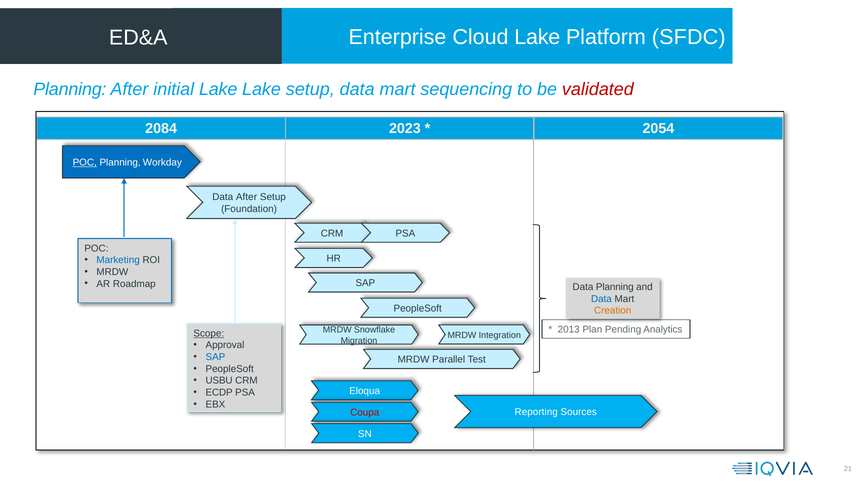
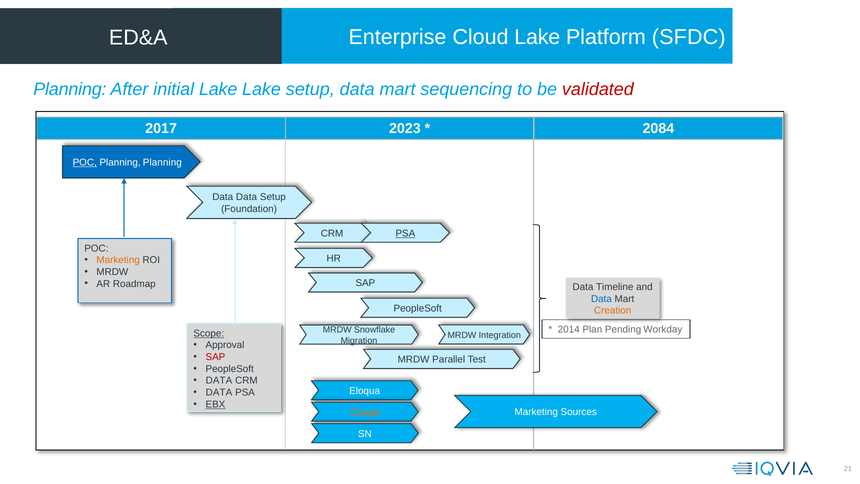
2084: 2084 -> 2017 (161, 128)
2054: 2054 -> 2084 (658, 128)
Planning Workday: Workday -> Planning (162, 162)
Data After: After -> Data (247, 197)
PSA underline: none -> present (405, 233)
Marketing colour: blue -> orange (118, 260)
Data Planning: Planning -> Timeline (615, 287)
2013: 2013 -> 2014 (569, 330)
Analytics: Analytics -> Workday (663, 330)
SAP colour: blue -> red (215, 357)
USBU: USBU -> DATA (219, 380)
ECDP: ECDP -> DATA (219, 392)
EBX underline: none -> present (215, 404)
Reporting: Reporting -> Marketing (536, 412)
Coupa colour: red -> orange (365, 412)
